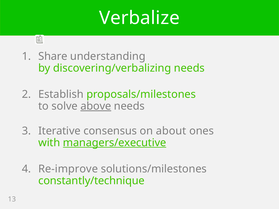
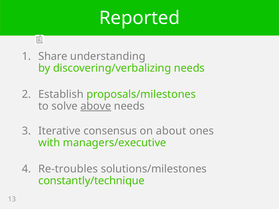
Verbalize: Verbalize -> Reported (139, 18)
managers/executive underline: present -> none (115, 143)
Re-improve: Re-improve -> Re-troubles (68, 169)
